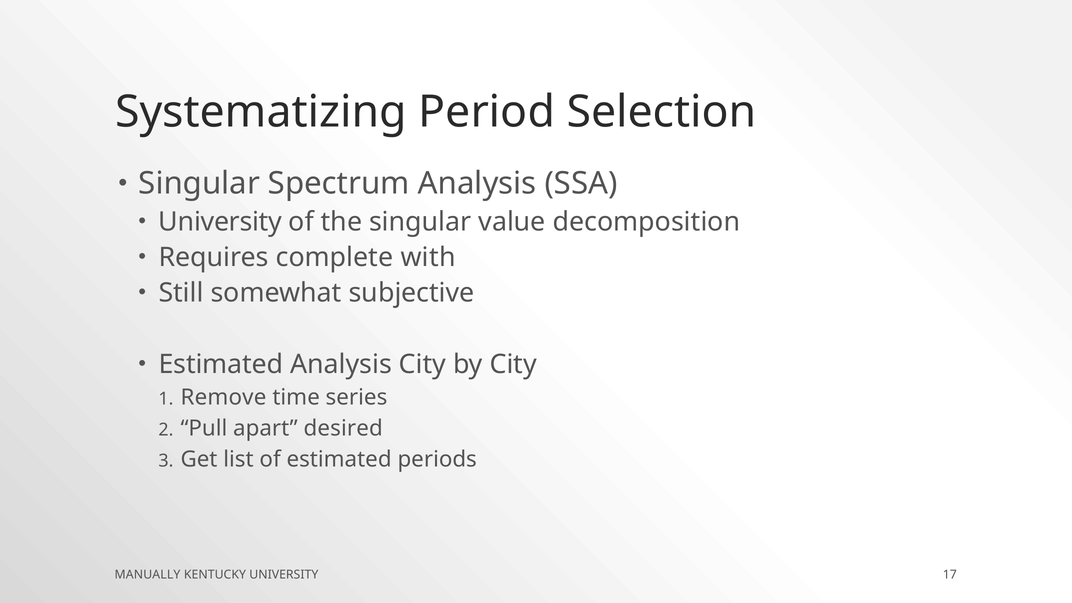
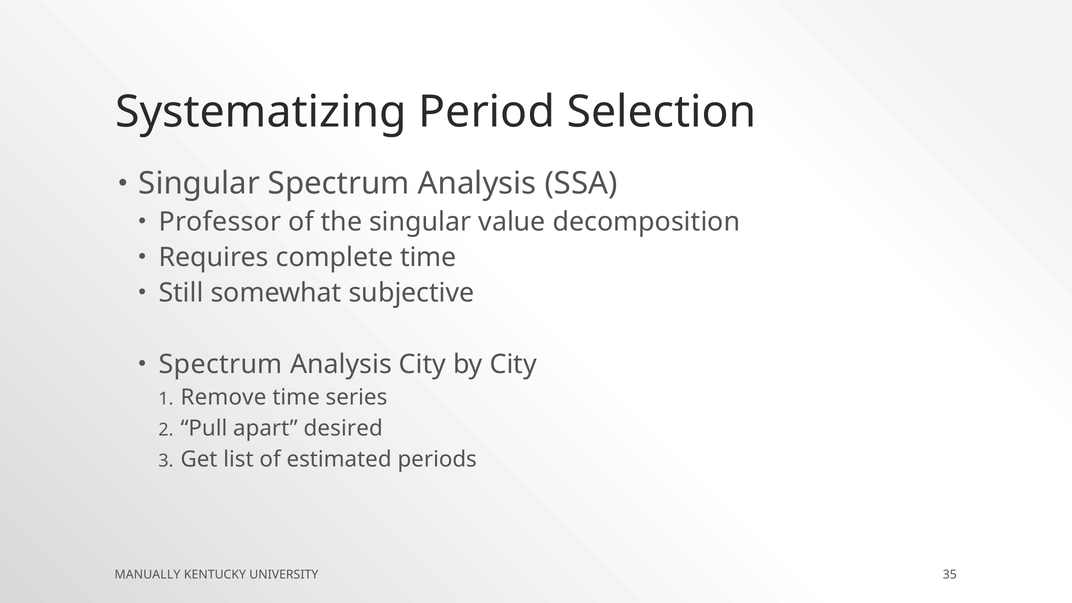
University: University -> Professor (220, 222)
complete with: with -> time (428, 257)
Estimated: Estimated -> Spectrum (221, 364)
17: 17 -> 35 (950, 575)
